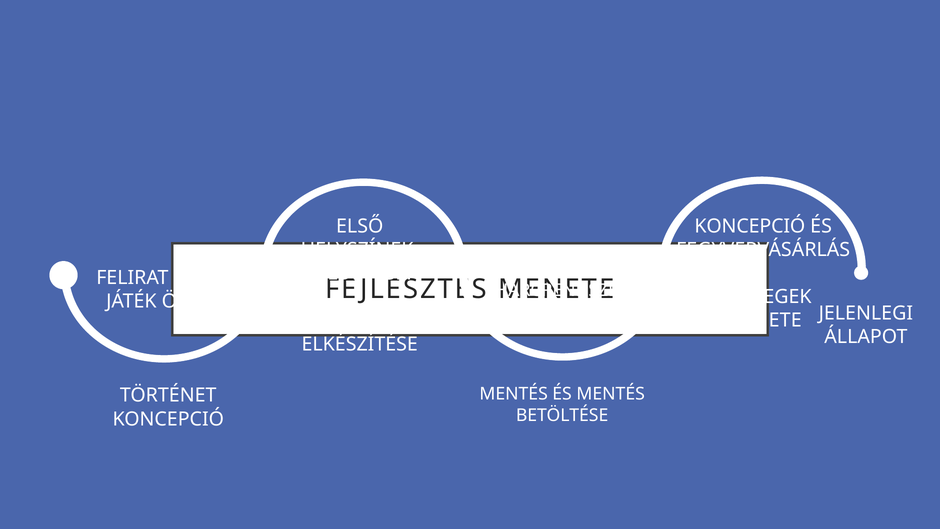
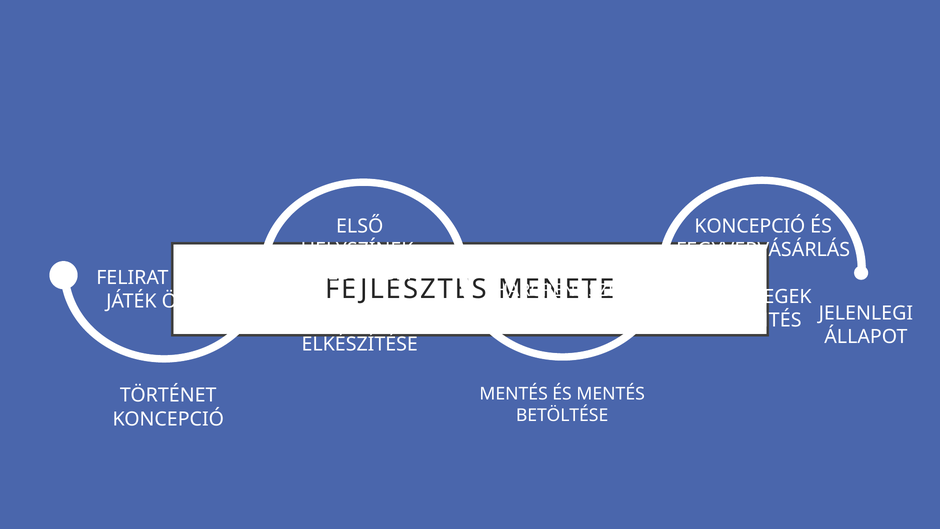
MENETE: MENETE -> MENTÉS (763, 320)
